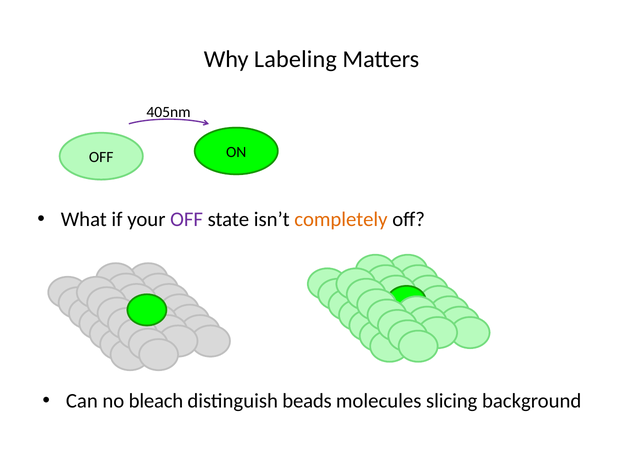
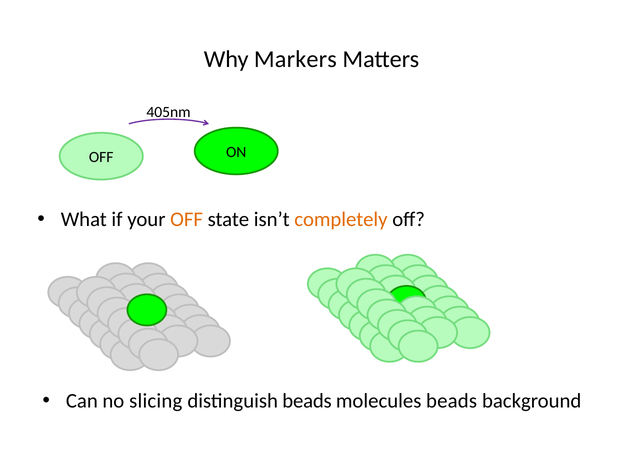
Labeling: Labeling -> Markers (295, 59)
OFF colour: purple -> orange (187, 220)
bleach: bleach -> slicing (156, 401)
molecules slicing: slicing -> beads (452, 401)
